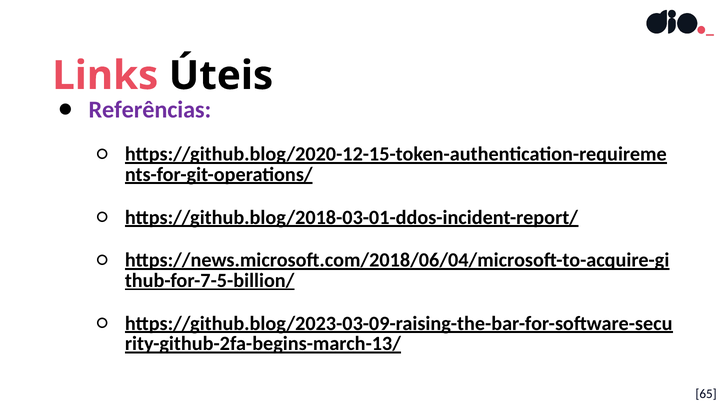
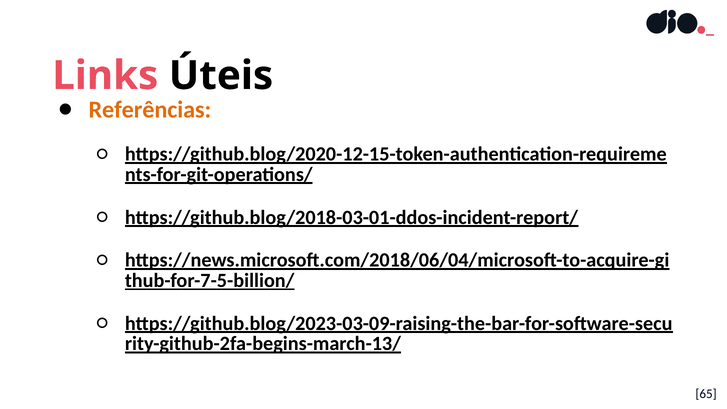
Referências colour: purple -> orange (150, 110)
